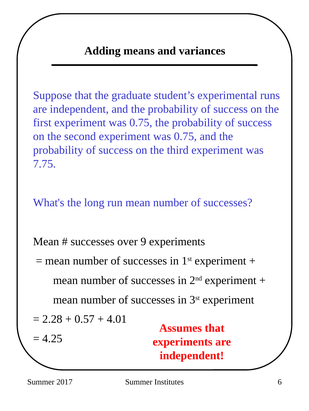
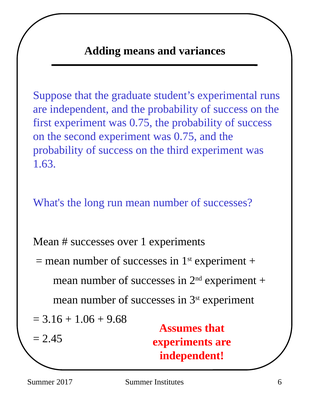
7.75: 7.75 -> 1.63 (44, 164)
9: 9 -> 1 (143, 242)
2.28: 2.28 -> 3.16 (52, 320)
0.57: 0.57 -> 1.06 (85, 320)
4.01: 4.01 -> 9.68 (117, 320)
4.25: 4.25 -> 2.45 (52, 339)
